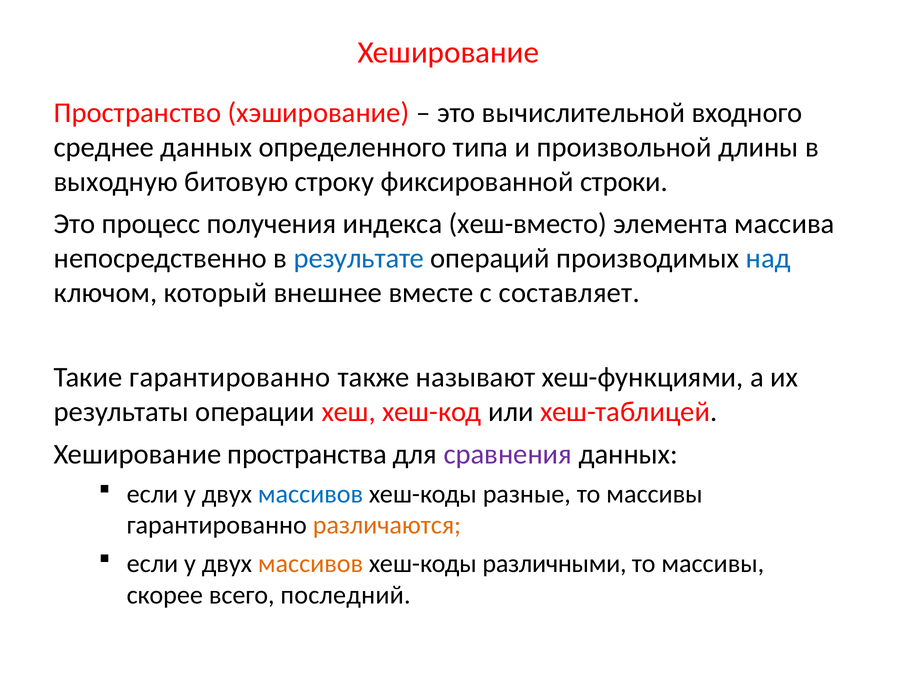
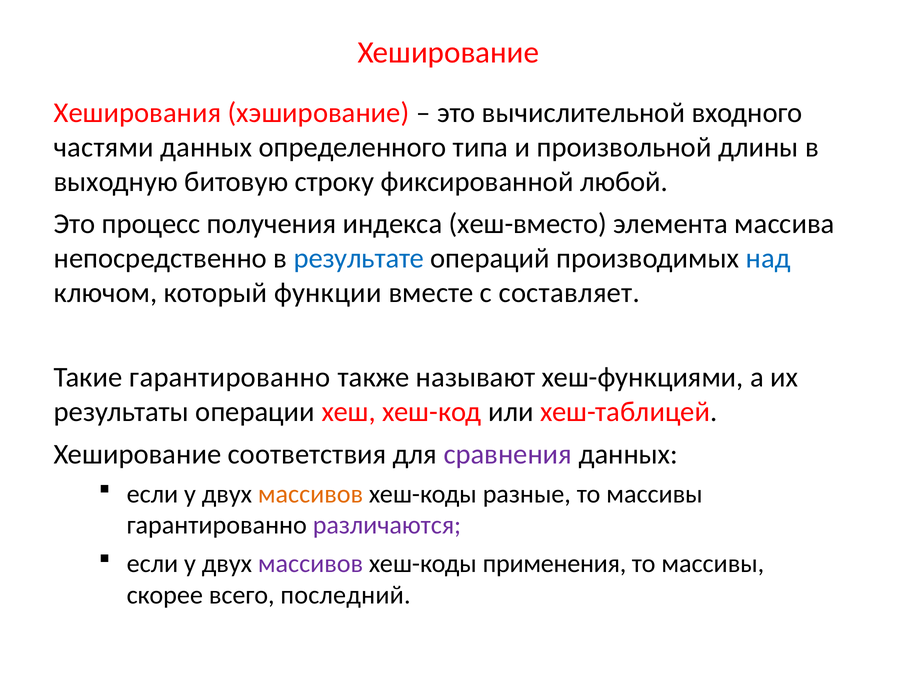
Пространство: Пространство -> Хеширования (138, 113)
среднее: среднее -> частями (104, 147)
строки: строки -> любой (624, 182)
внешнее: внешнее -> функции (328, 293)
пространства: пространства -> соответствия (307, 454)
массивов colour: blue -> orange (311, 494)
различаются colour: orange -> purple (387, 525)
массивов colour: orange -> purple (311, 563)
различными: различными -> применения (554, 563)
